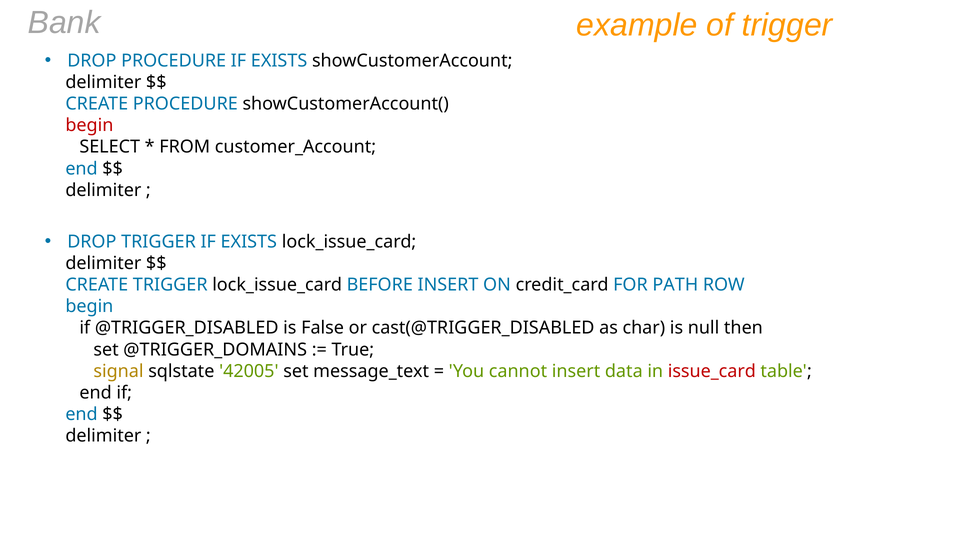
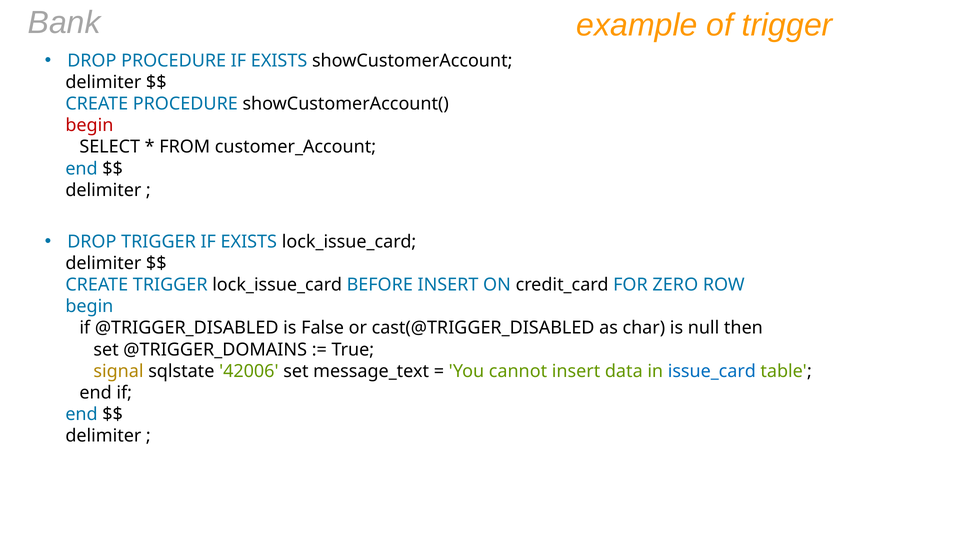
PATH: PATH -> ZERO (675, 285)
42005: 42005 -> 42006 (249, 371)
issue_card colour: red -> blue (712, 371)
